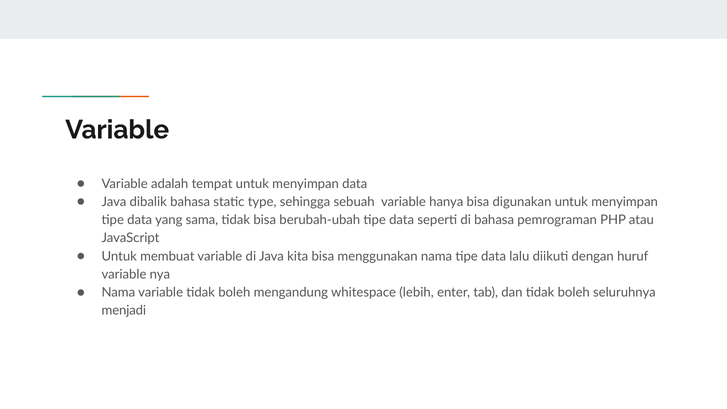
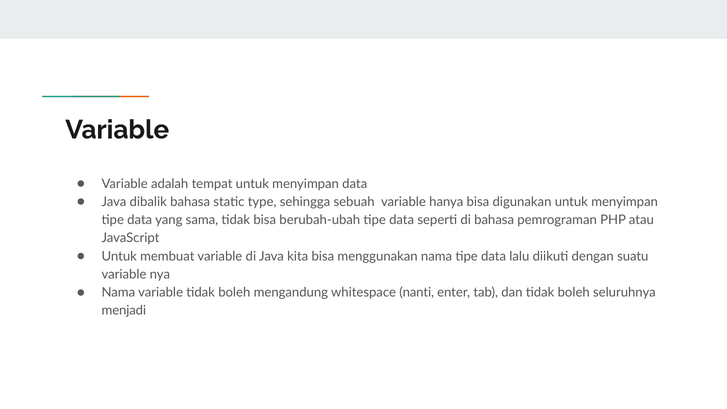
huruf: huruf -> suatu (633, 256)
lebih: lebih -> nanti (417, 292)
